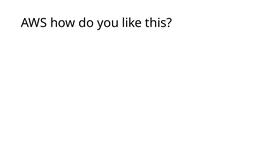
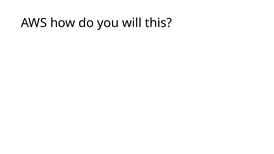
like: like -> will (132, 23)
